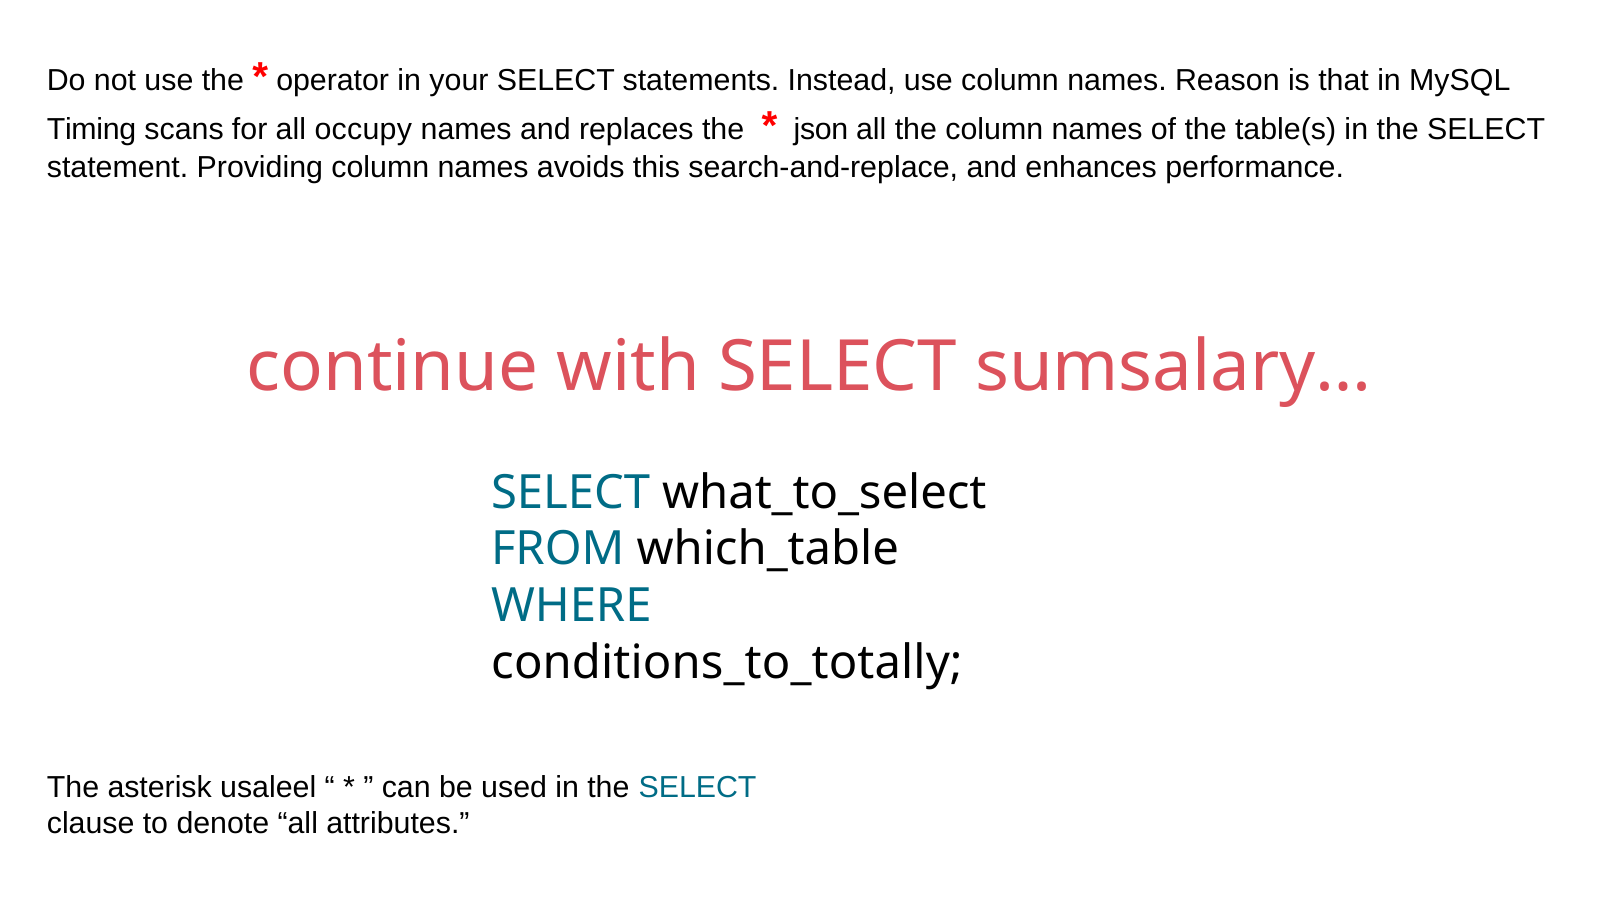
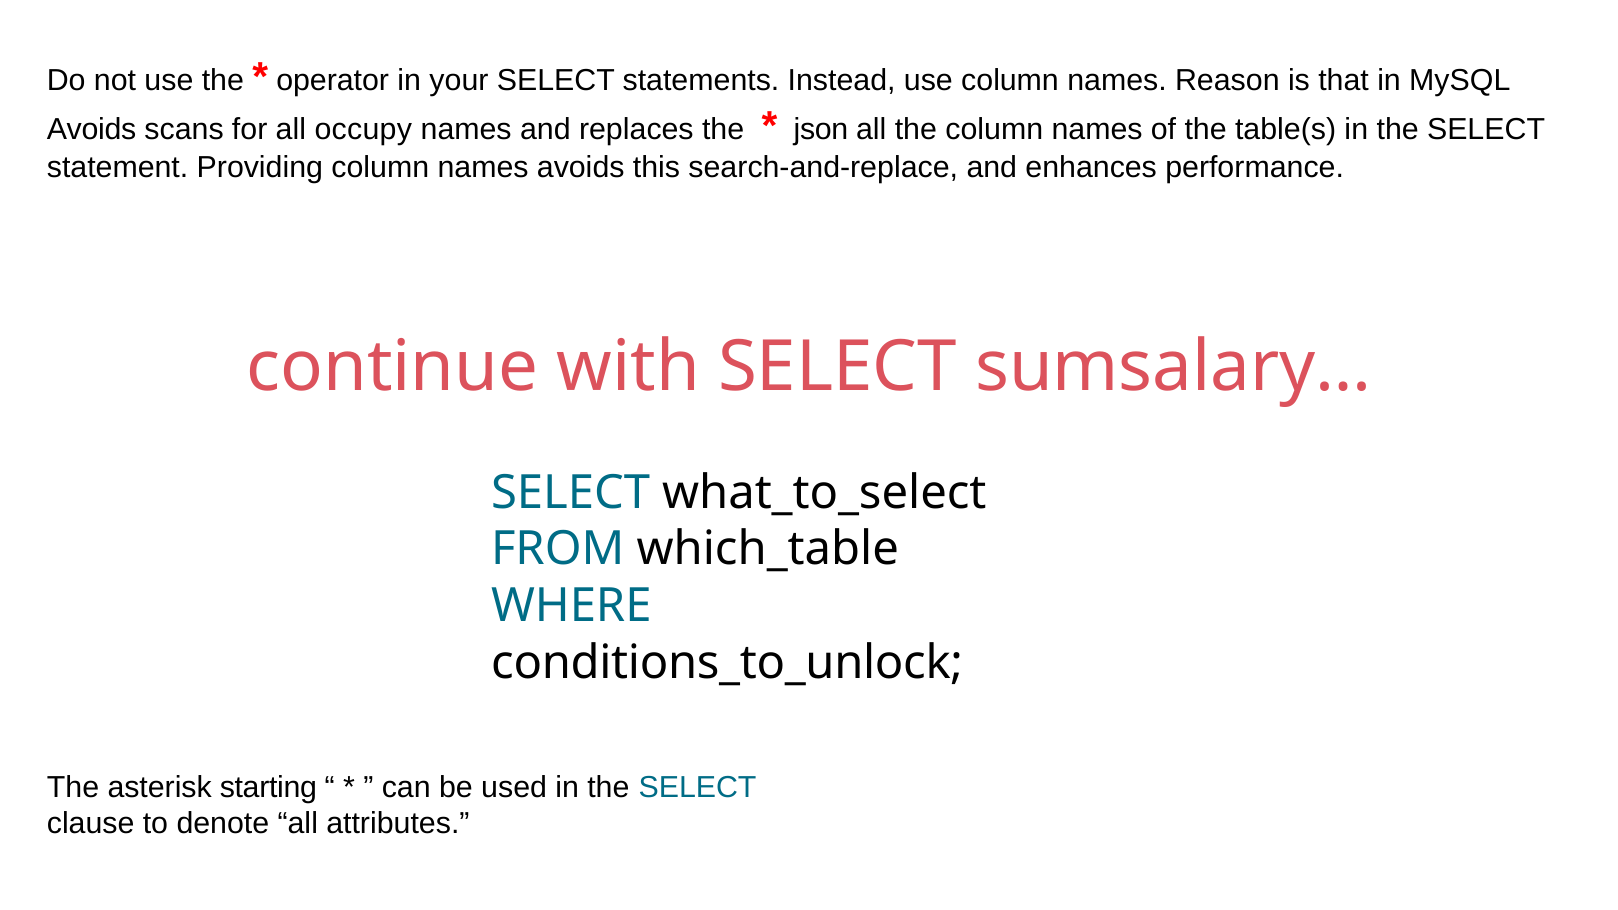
Timing: Timing -> Avoids (92, 129)
conditions_to_totally: conditions_to_totally -> conditions_to_unlock (727, 663)
usaleel: usaleel -> starting (268, 787)
